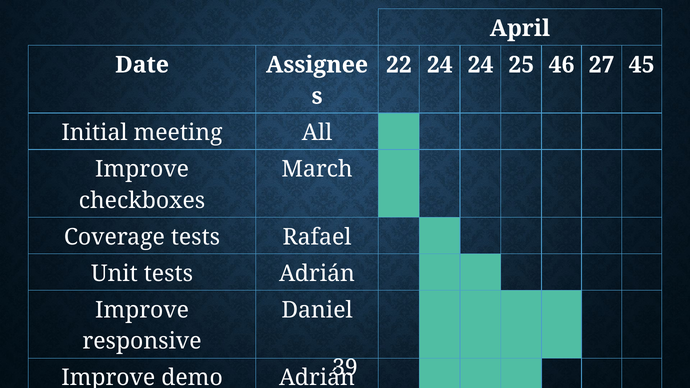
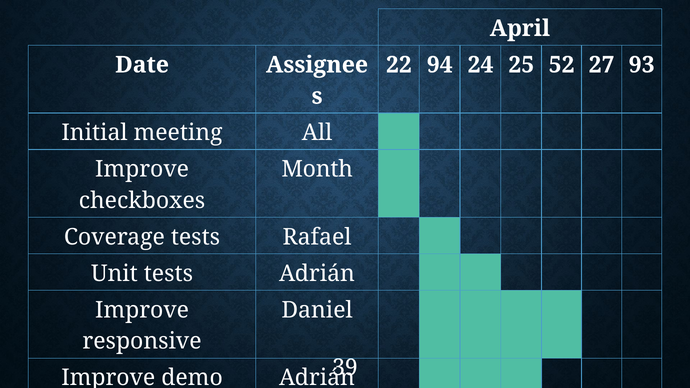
22 24: 24 -> 94 (440, 65)
46: 46 -> 52 (562, 65)
45: 45 -> 93 (642, 65)
March: March -> Month (317, 169)
